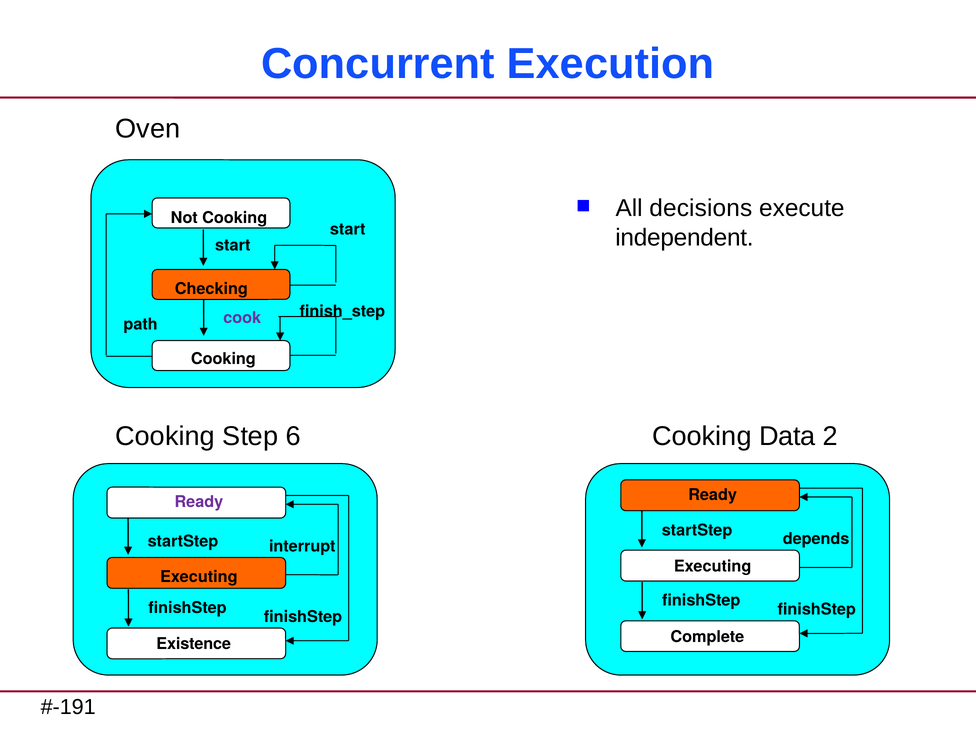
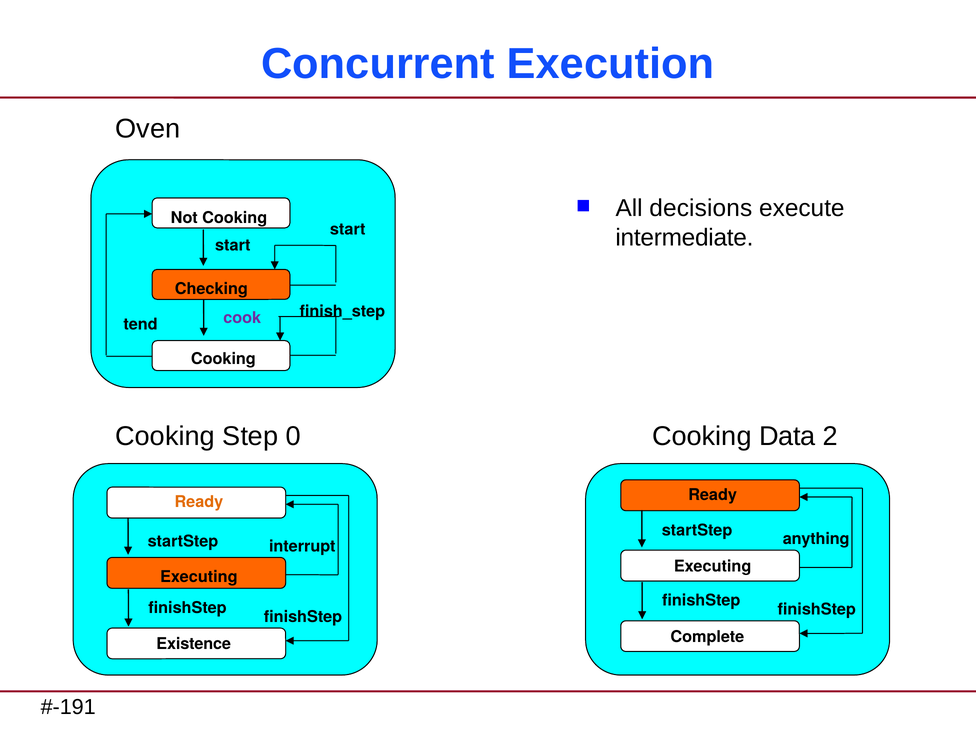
independent: independent -> intermediate (684, 237)
path: path -> tend (141, 324)
6: 6 -> 0 (293, 436)
Ready colour: purple -> orange (199, 502)
depends: depends -> anything (816, 539)
